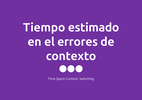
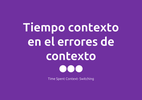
Tiempo estimado: estimado -> contexto (93, 27)
